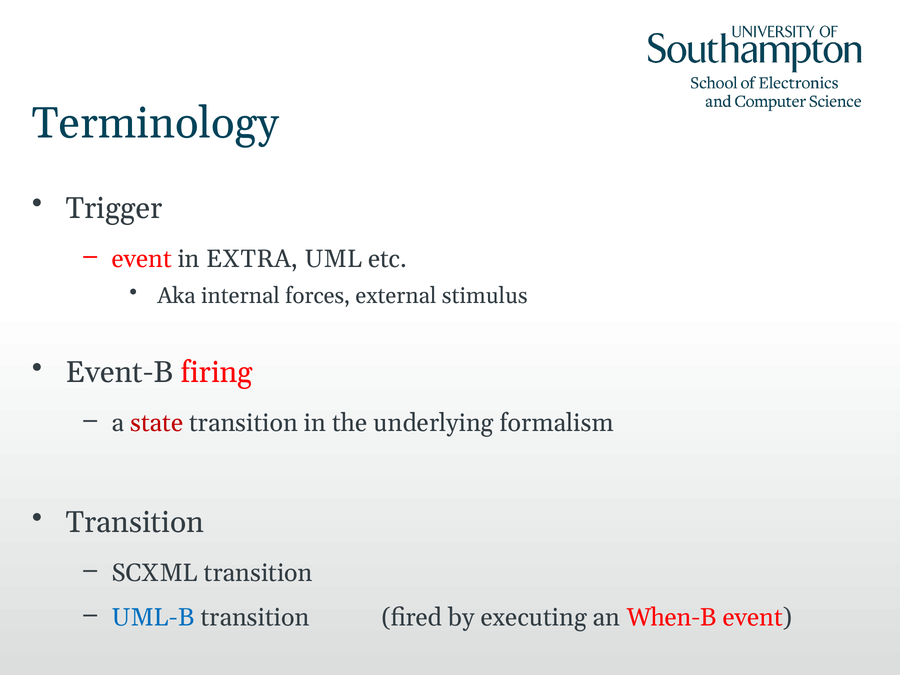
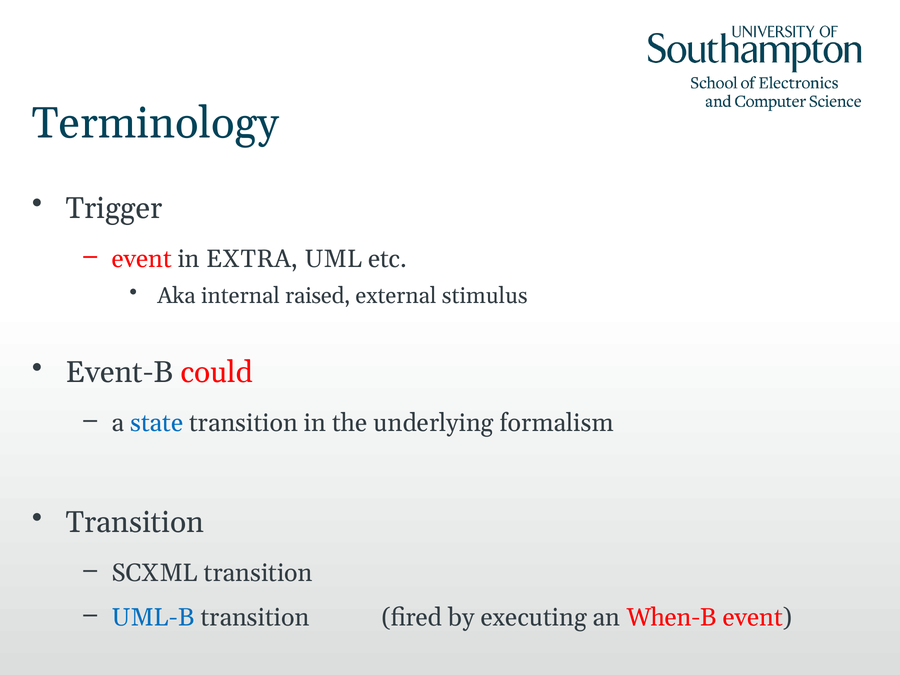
forces: forces -> raised (318, 296)
firing: firing -> could (217, 373)
state colour: red -> blue (157, 423)
